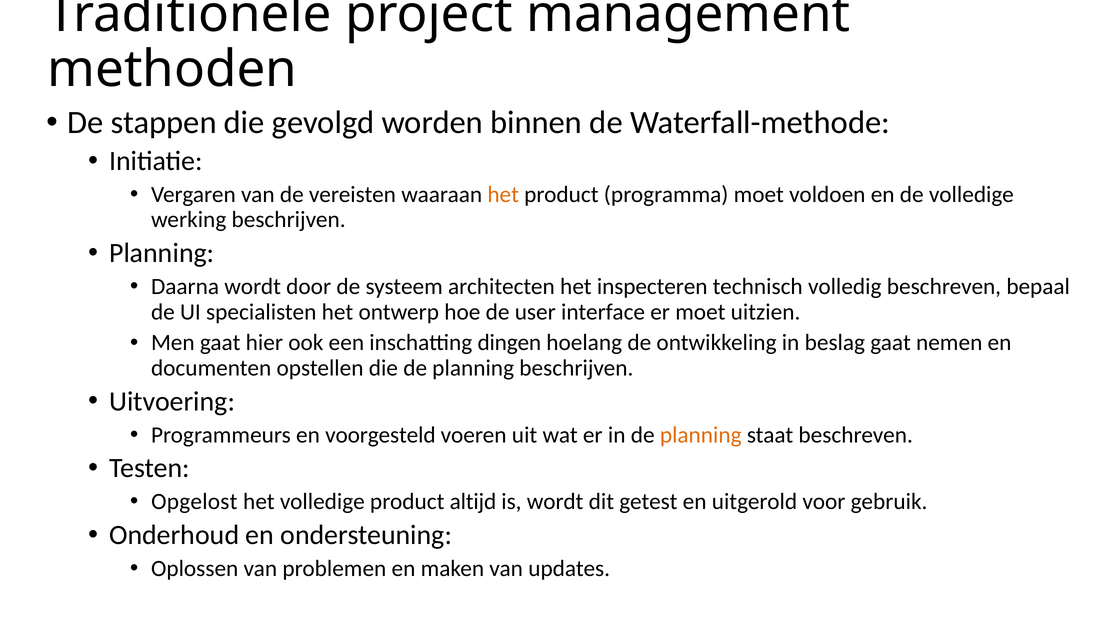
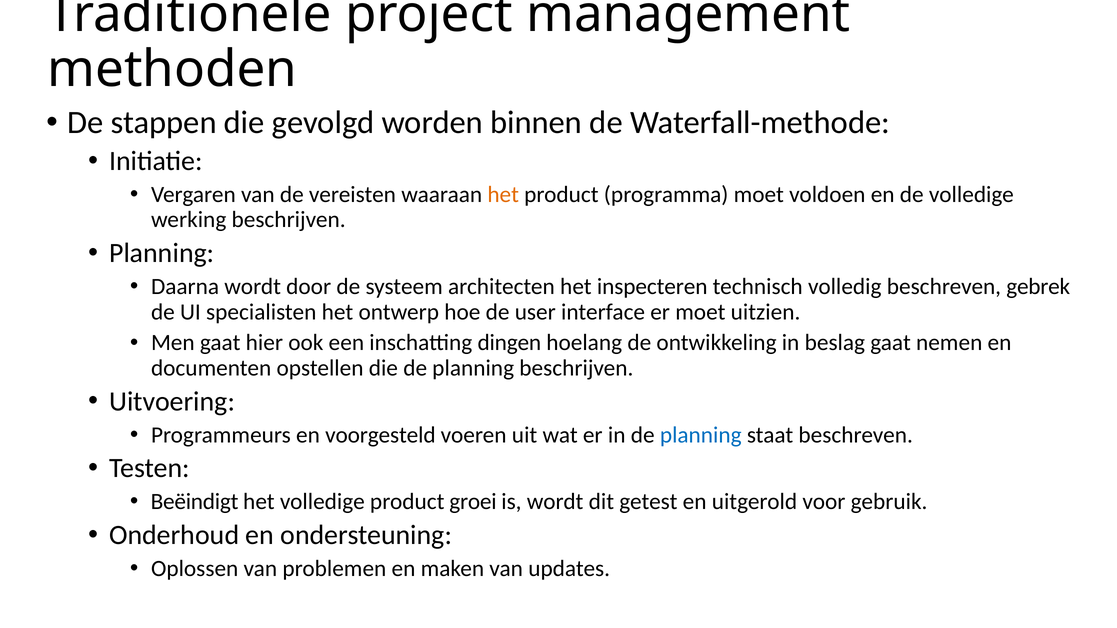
bepaal: bepaal -> gebrek (1038, 287)
planning colour: orange -> blue (701, 435)
Opgelost: Opgelost -> Beëindigt (195, 502)
altijd: altijd -> groei (473, 502)
